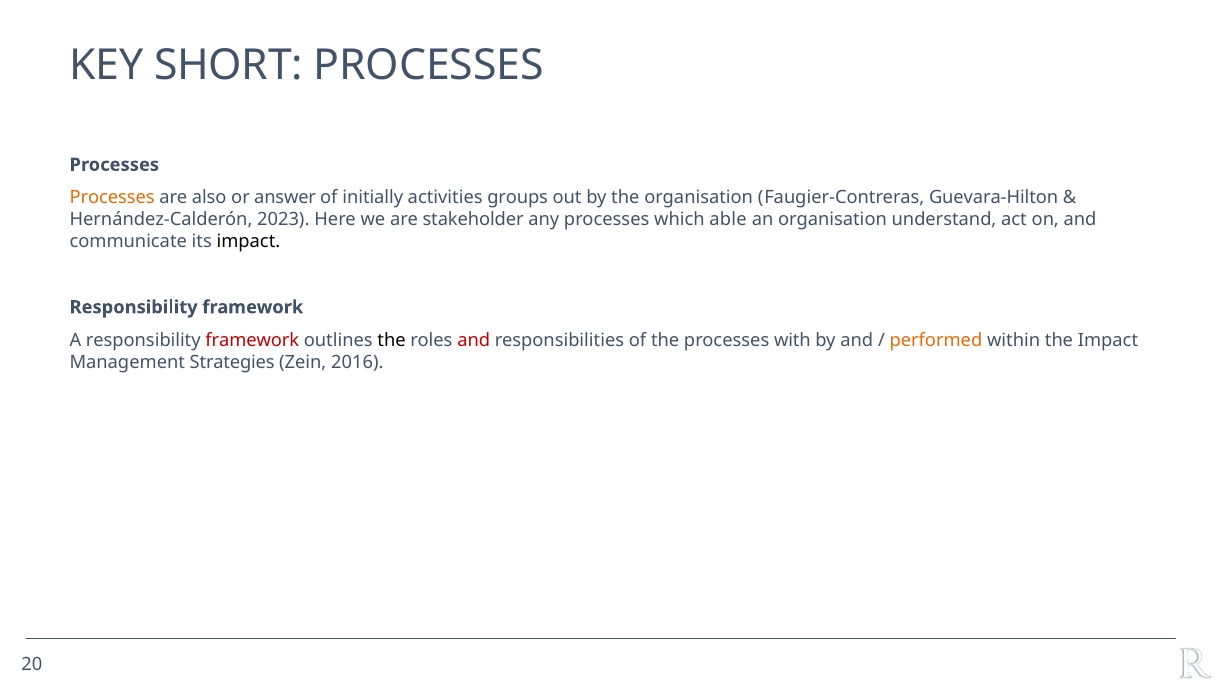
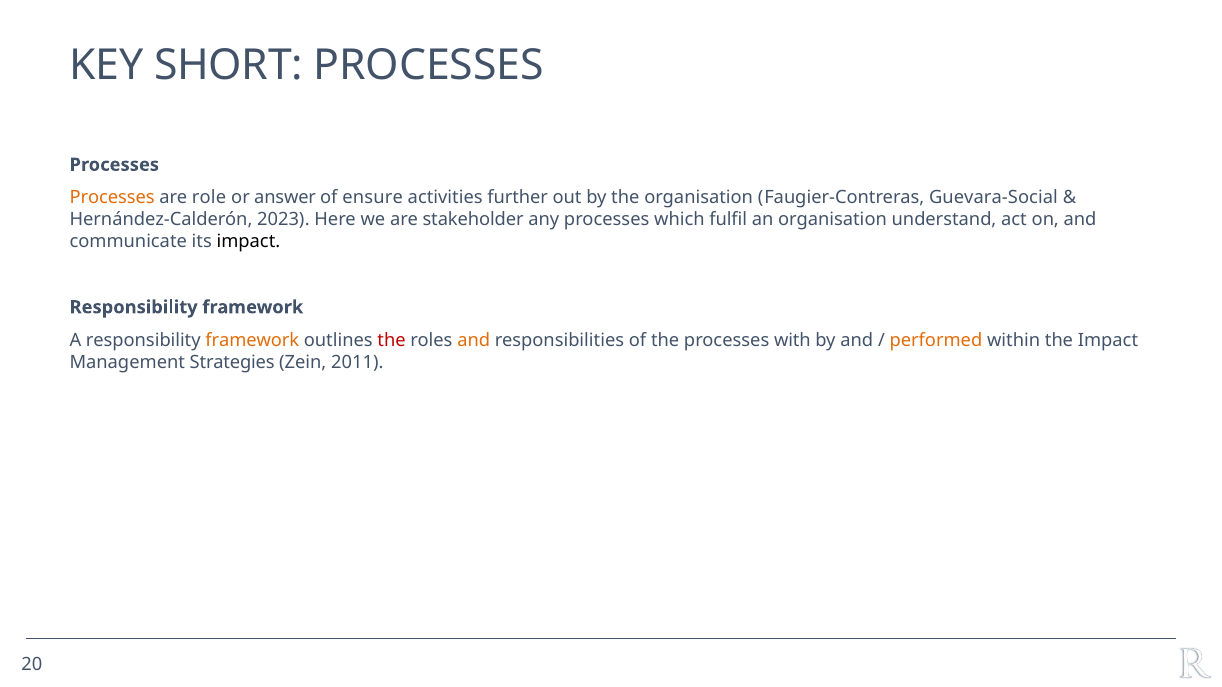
also: also -> role (209, 198)
initially: initially -> ensure (373, 198)
groups: groups -> further (518, 198)
Guevara-Hilton: Guevara-Hilton -> Guevara-Social (993, 198)
able: able -> fulfil (728, 220)
framework colour: red -> orange (252, 340)
the colour: black -> red (392, 340)
and colour: red -> orange (474, 340)
2016: 2016 -> 2011 (357, 362)
